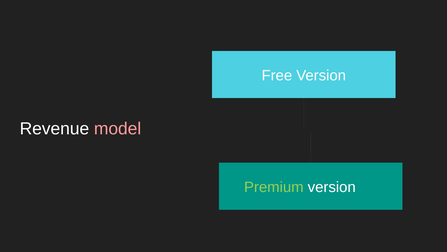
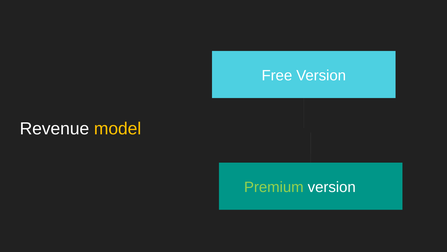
model colour: pink -> yellow (118, 129)
